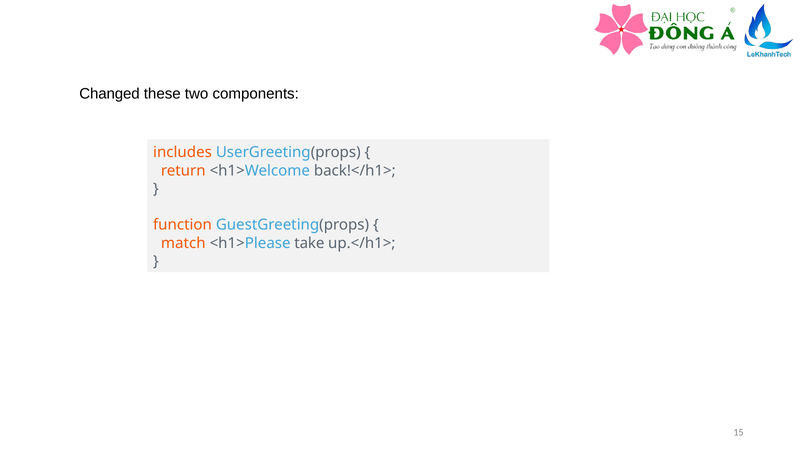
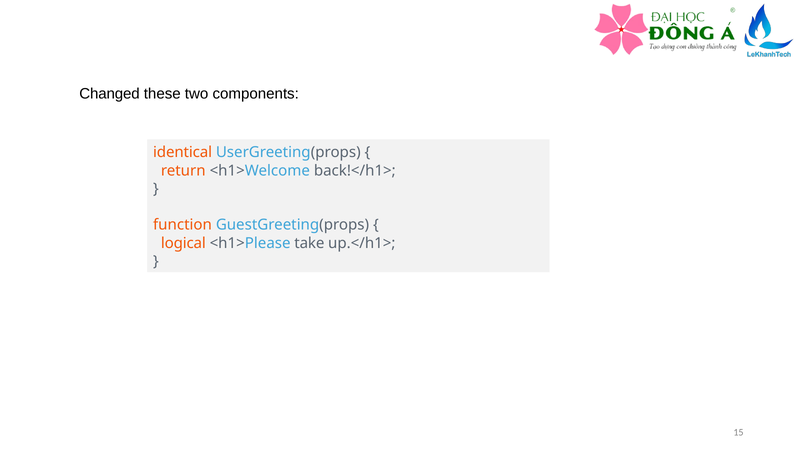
includes: includes -> identical (183, 152)
match: match -> logical (183, 243)
